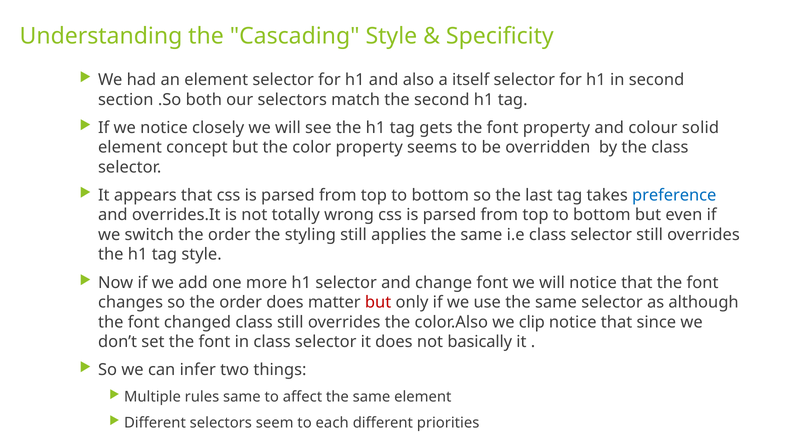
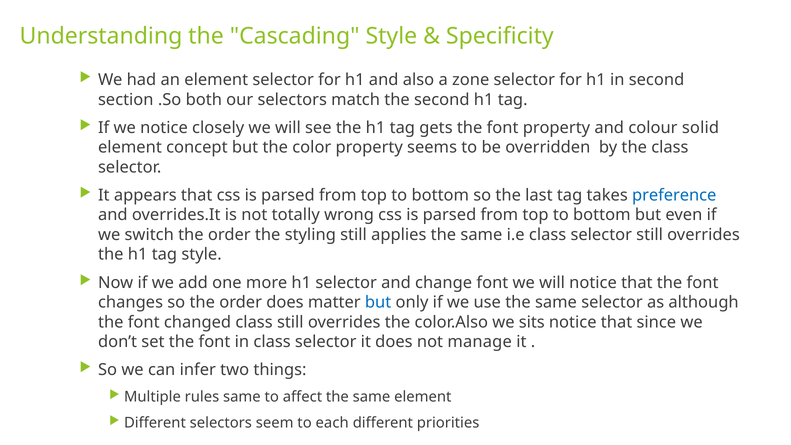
itself: itself -> zone (471, 80)
but colour: red -> blue (378, 302)
clip: clip -> sits (532, 322)
basically: basically -> manage (480, 342)
